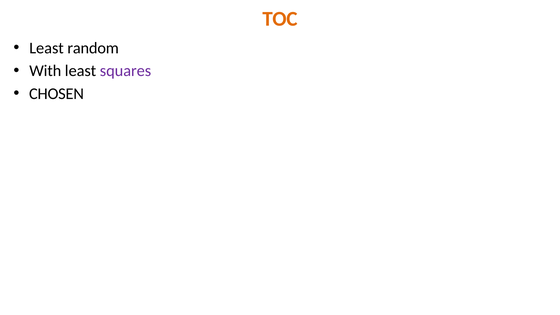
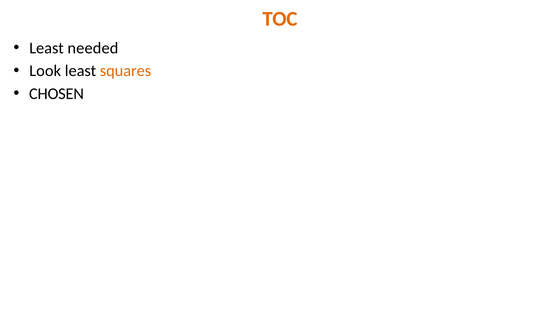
random: random -> needed (93, 48)
With: With -> Look (45, 71)
squares colour: purple -> orange (125, 71)
